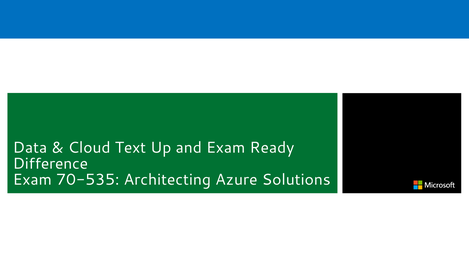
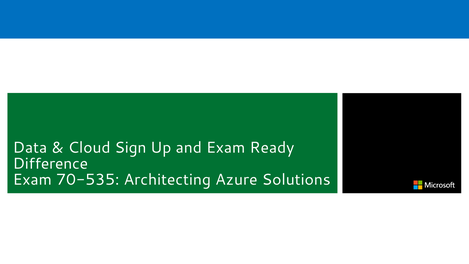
Text: Text -> Sign (130, 148)
